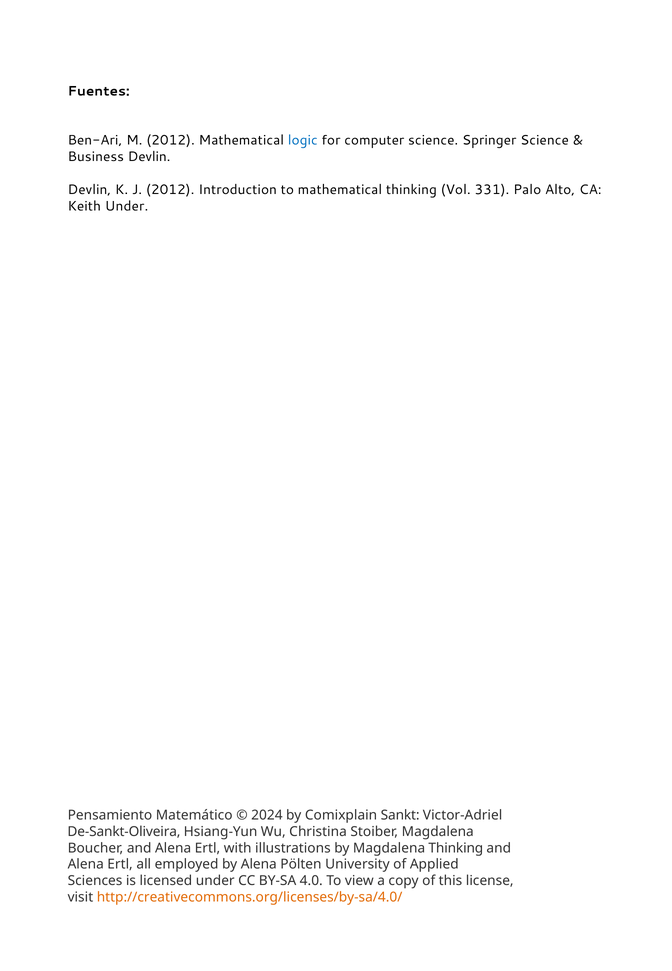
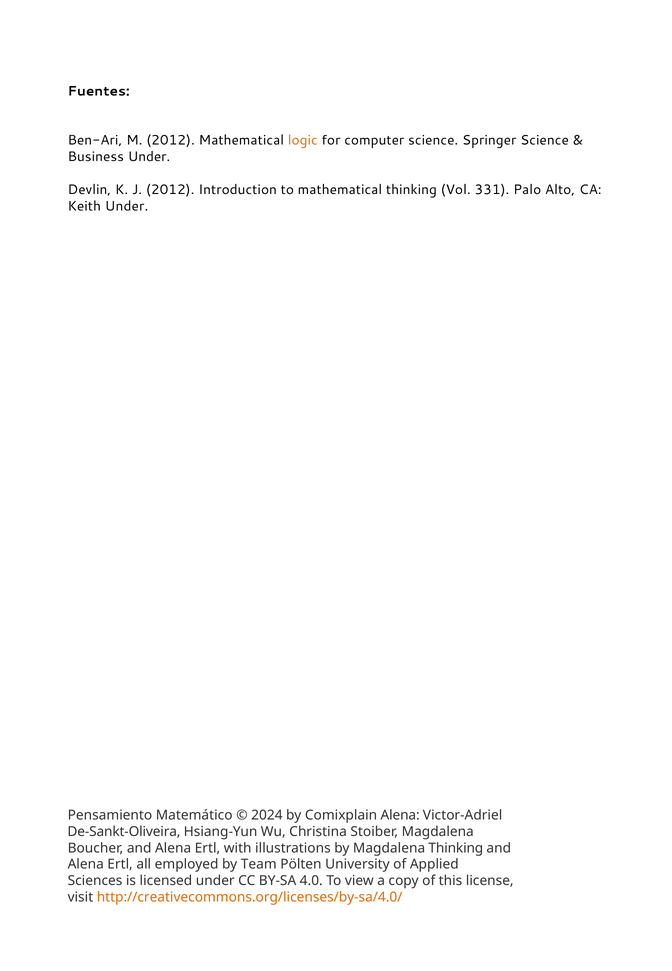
logic colour: blue -> orange (303, 140)
Business Devlin: Devlin -> Under (149, 157)
Comixplain Sankt: Sankt -> Alena (400, 815)
by Alena: Alena -> Team (259, 864)
